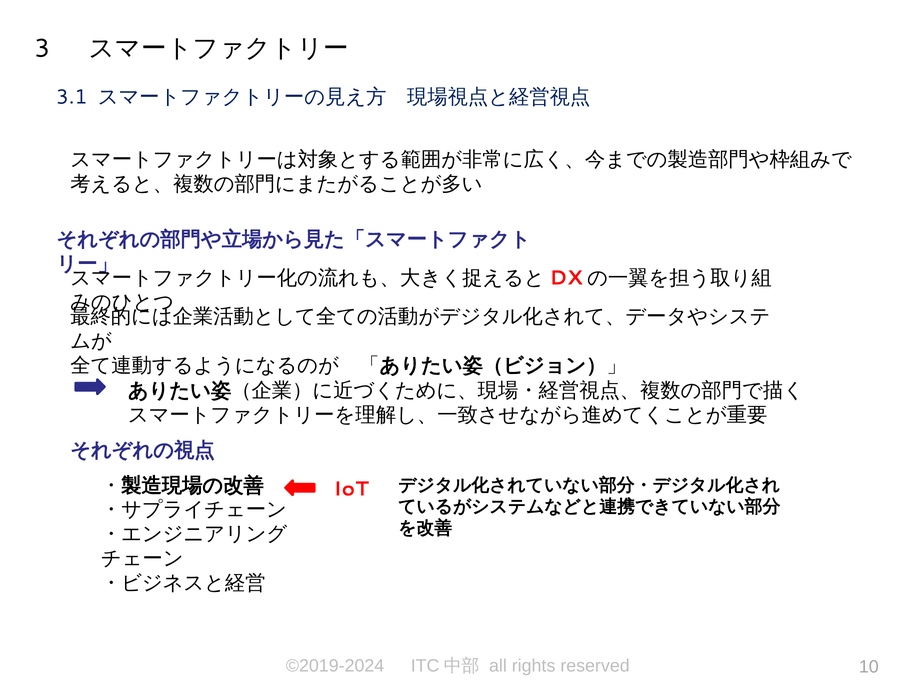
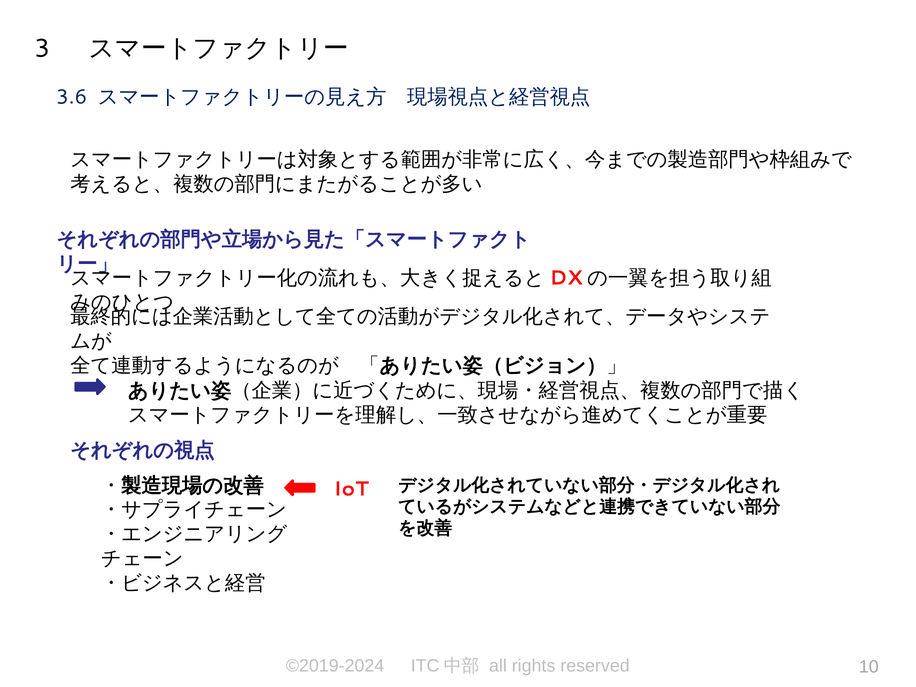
3.1: 3.1 -> 3.6 (72, 97)
